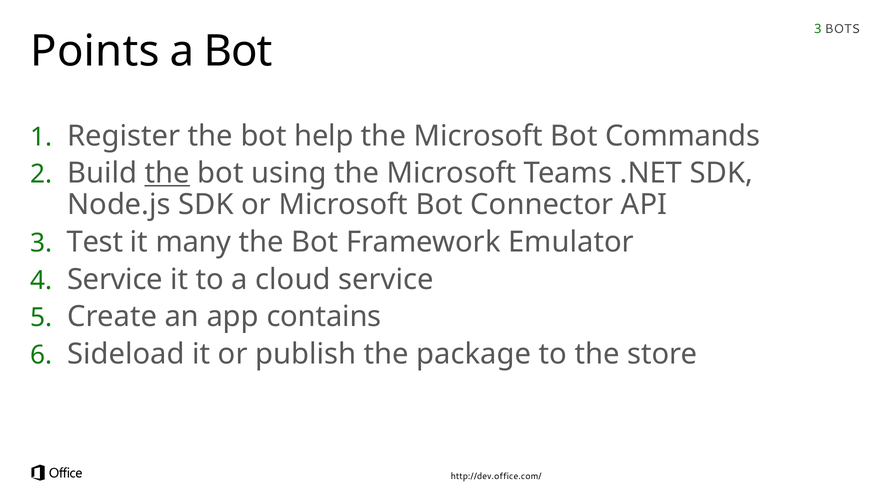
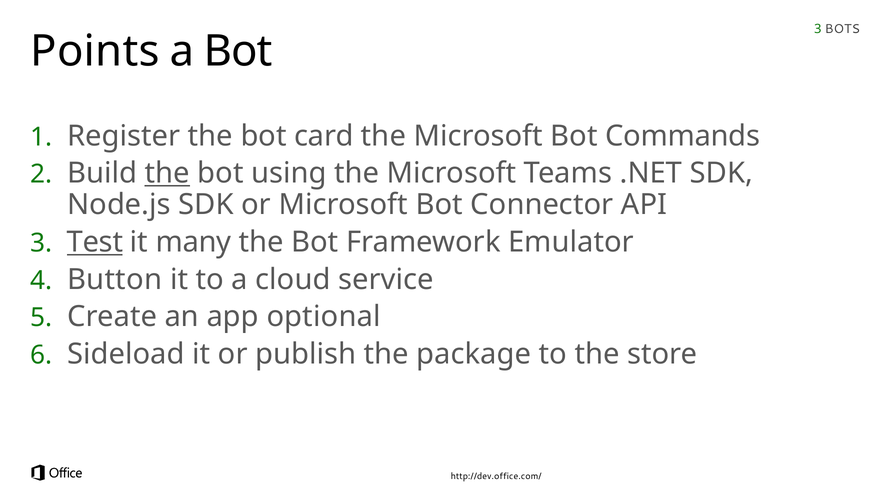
help: help -> card (324, 136)
Test underline: none -> present (95, 242)
Service: Service -> Button (115, 280)
contains: contains -> optional (324, 317)
